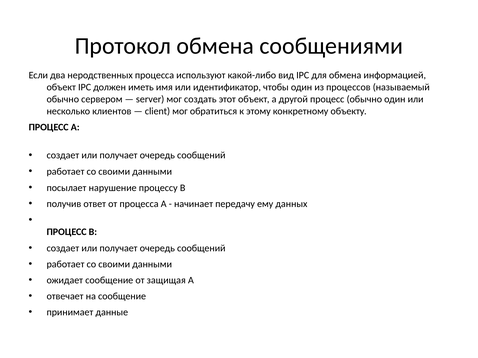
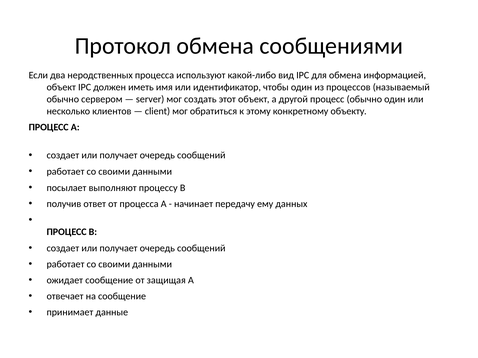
нарушение: нарушение -> выполняют (113, 188)
